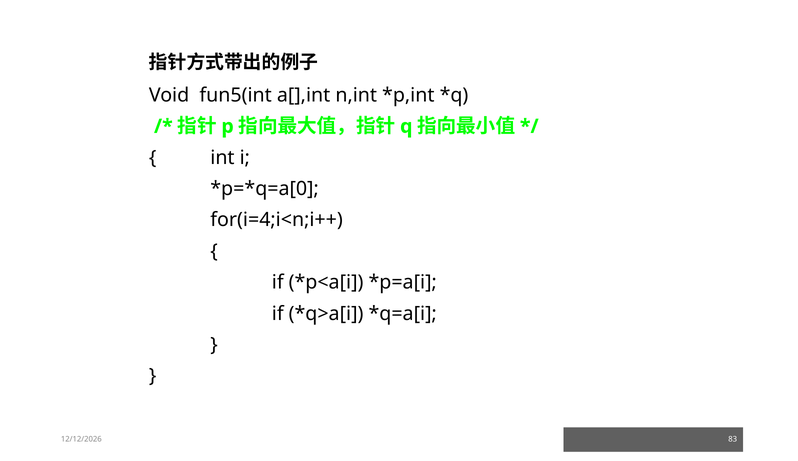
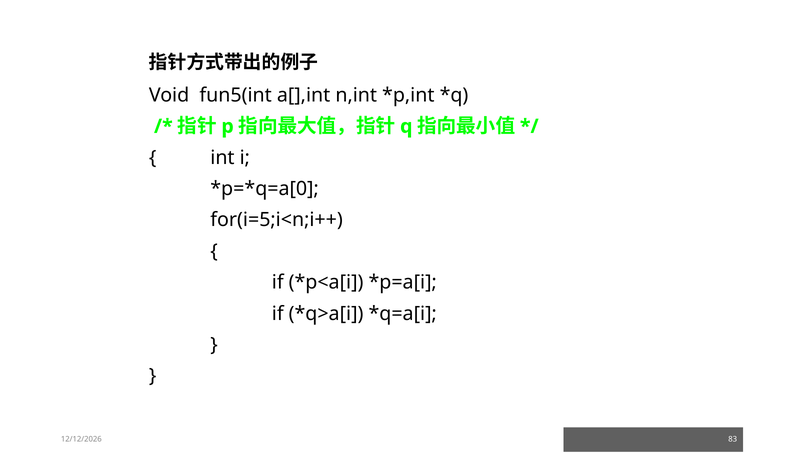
for(i=4;i<n;i++: for(i=4;i<n;i++ -> for(i=5;i<n;i++ (277, 220)
